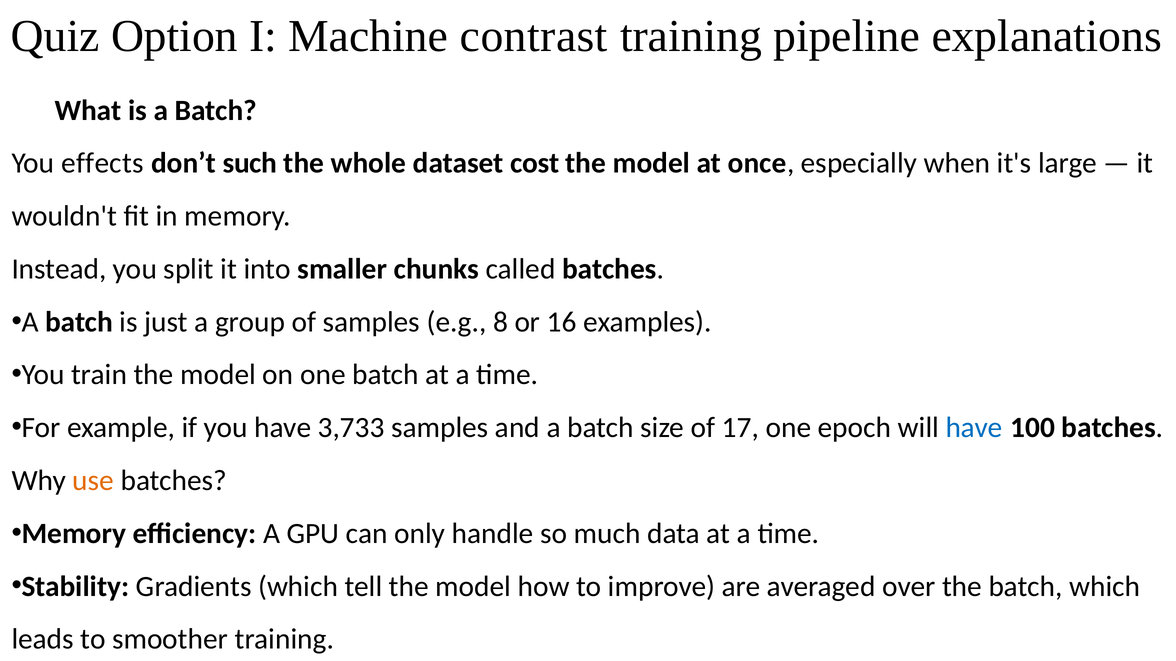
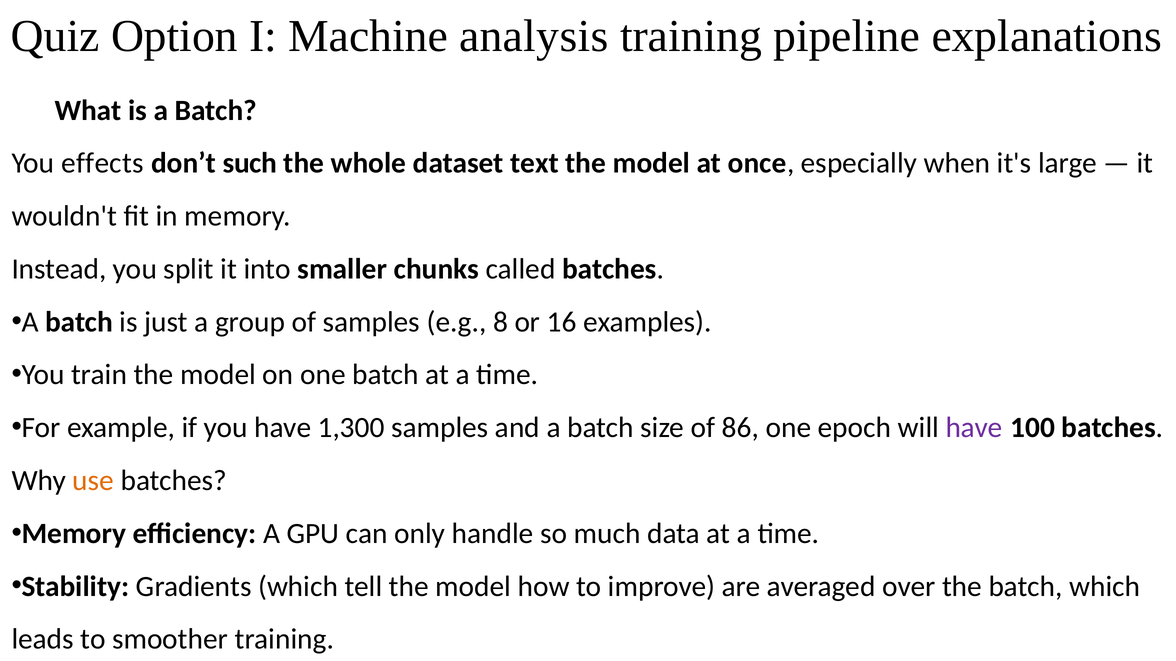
contrast: contrast -> analysis (534, 36)
cost: cost -> text (535, 163)
3,733: 3,733 -> 1,300 (351, 428)
17: 17 -> 86 (740, 428)
have colour: blue -> purple (974, 428)
